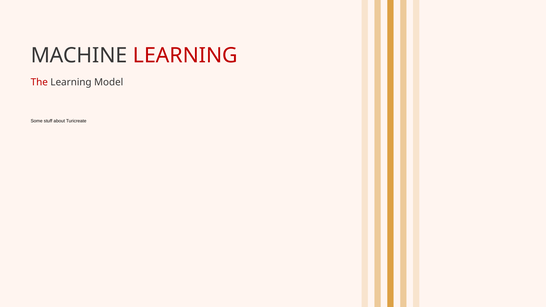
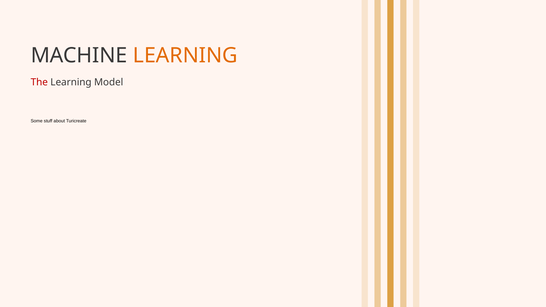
LEARNING colour: red -> orange (185, 55)
